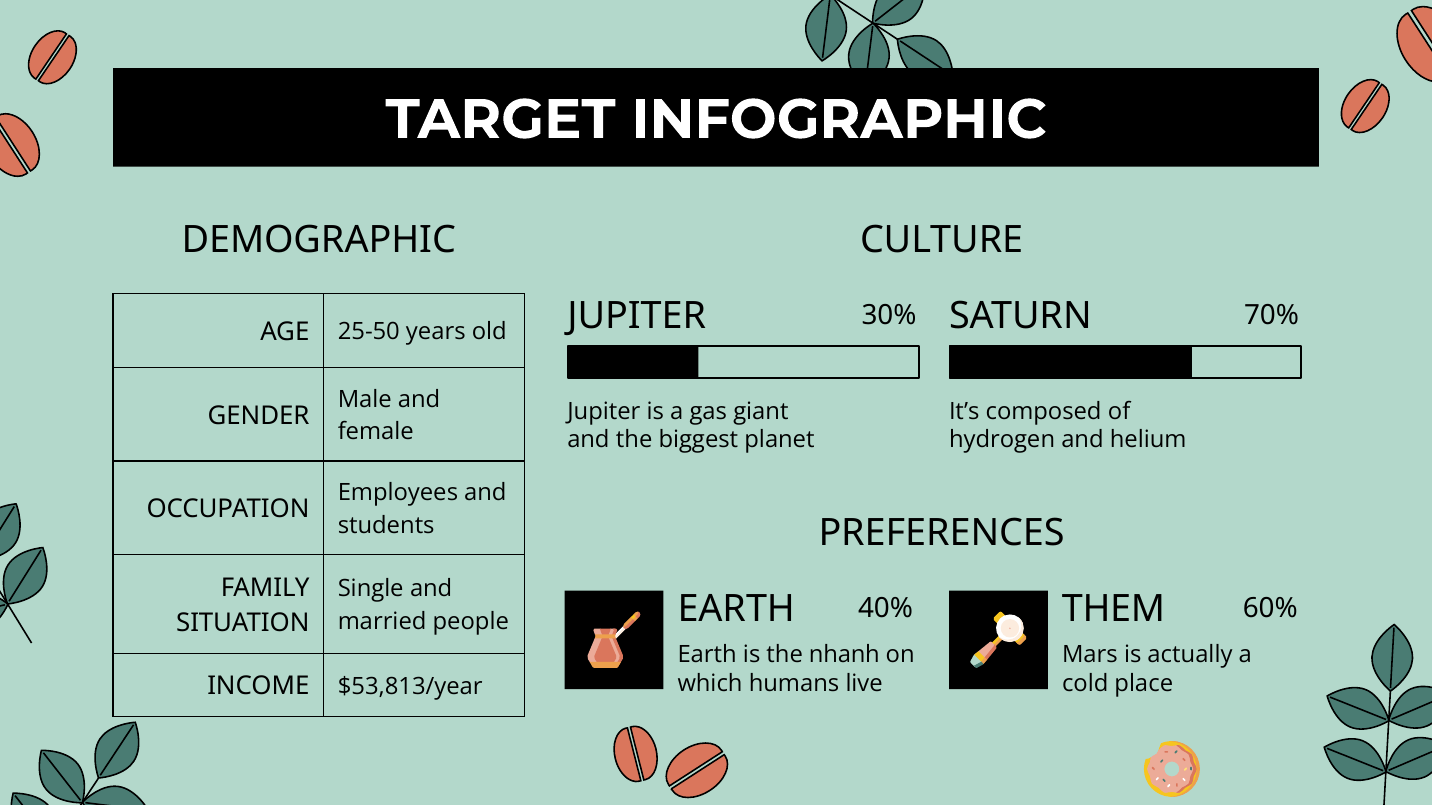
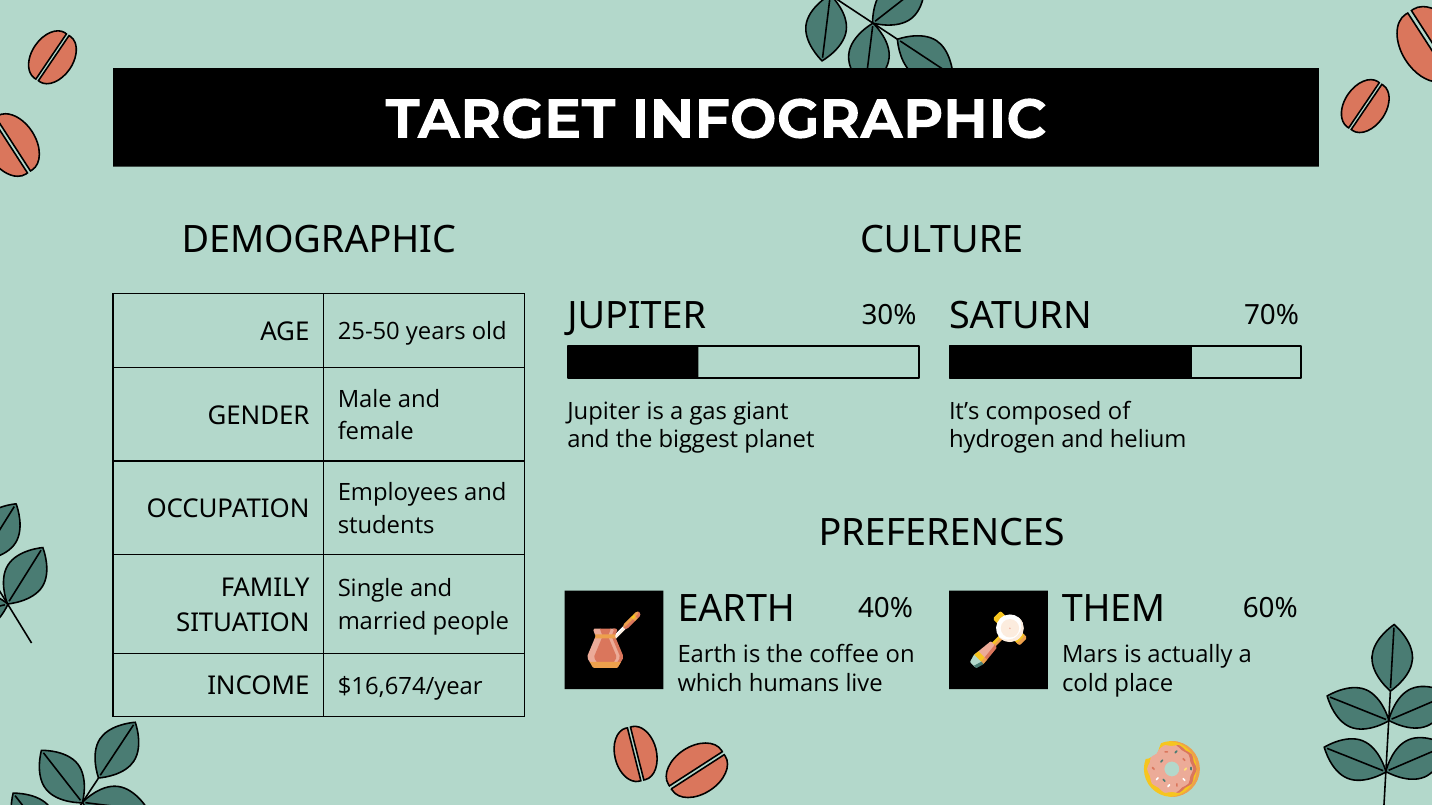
nhanh: nhanh -> coffee (844, 655)
$53,813/year: $53,813/year -> $16,674/year (410, 687)
